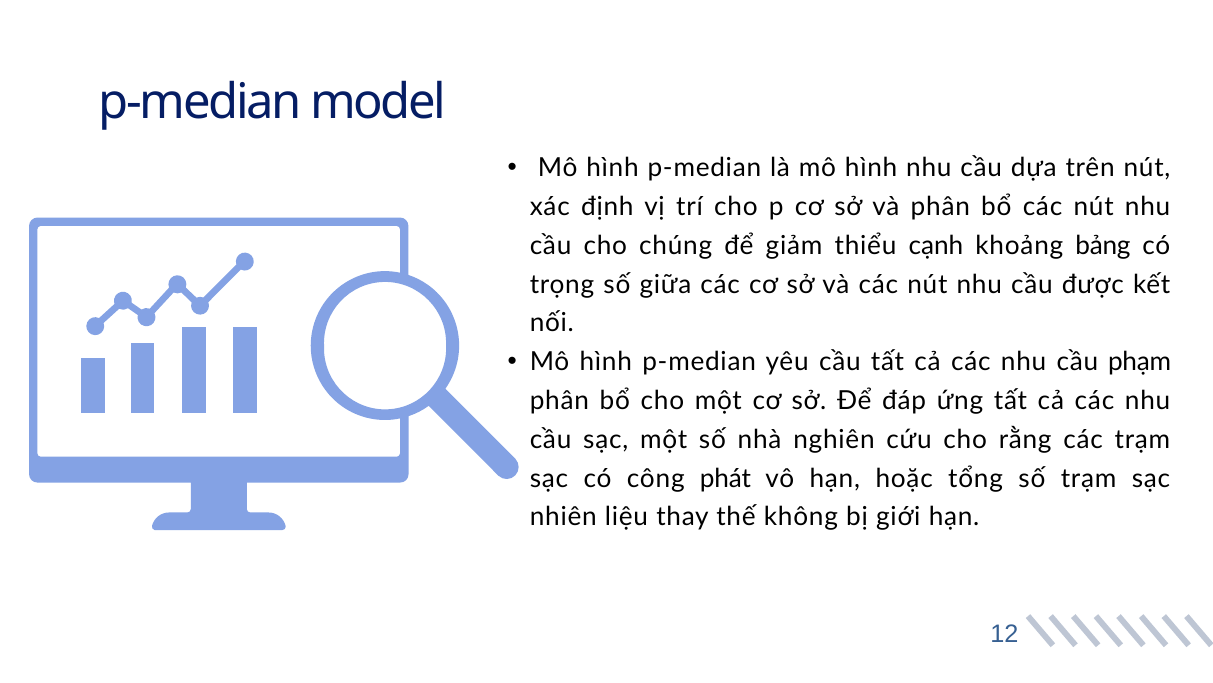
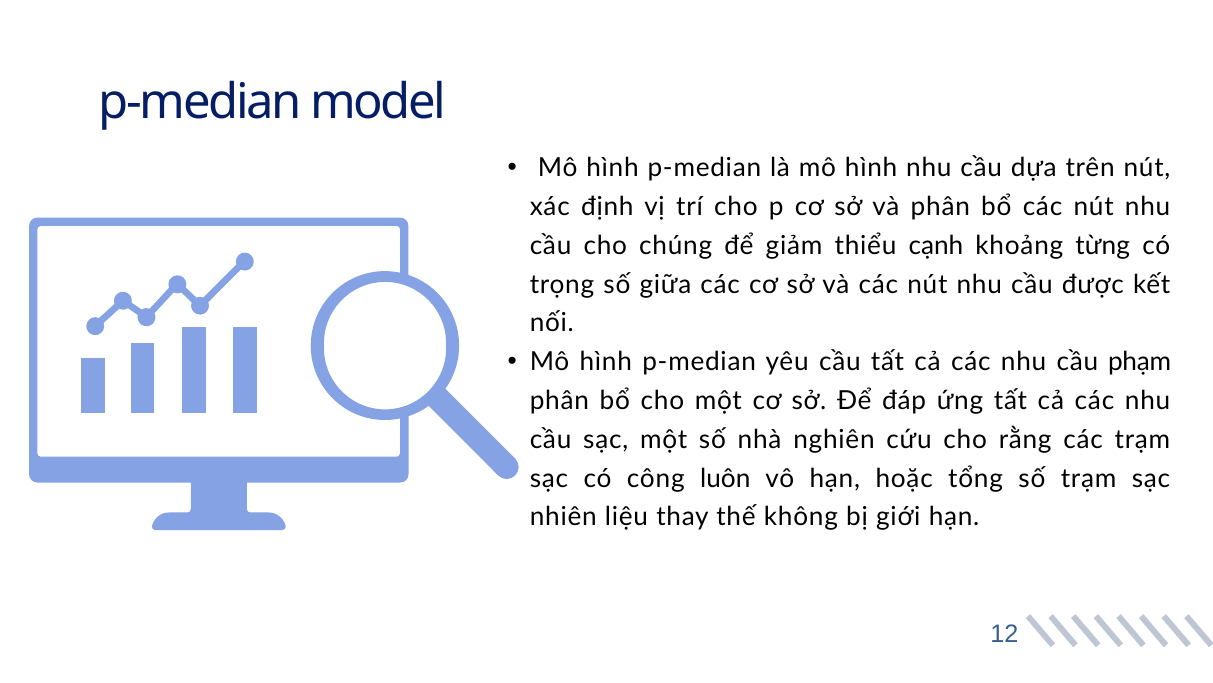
bảng: bảng -> từng (1103, 245)
phát: phát -> luôn (725, 478)
